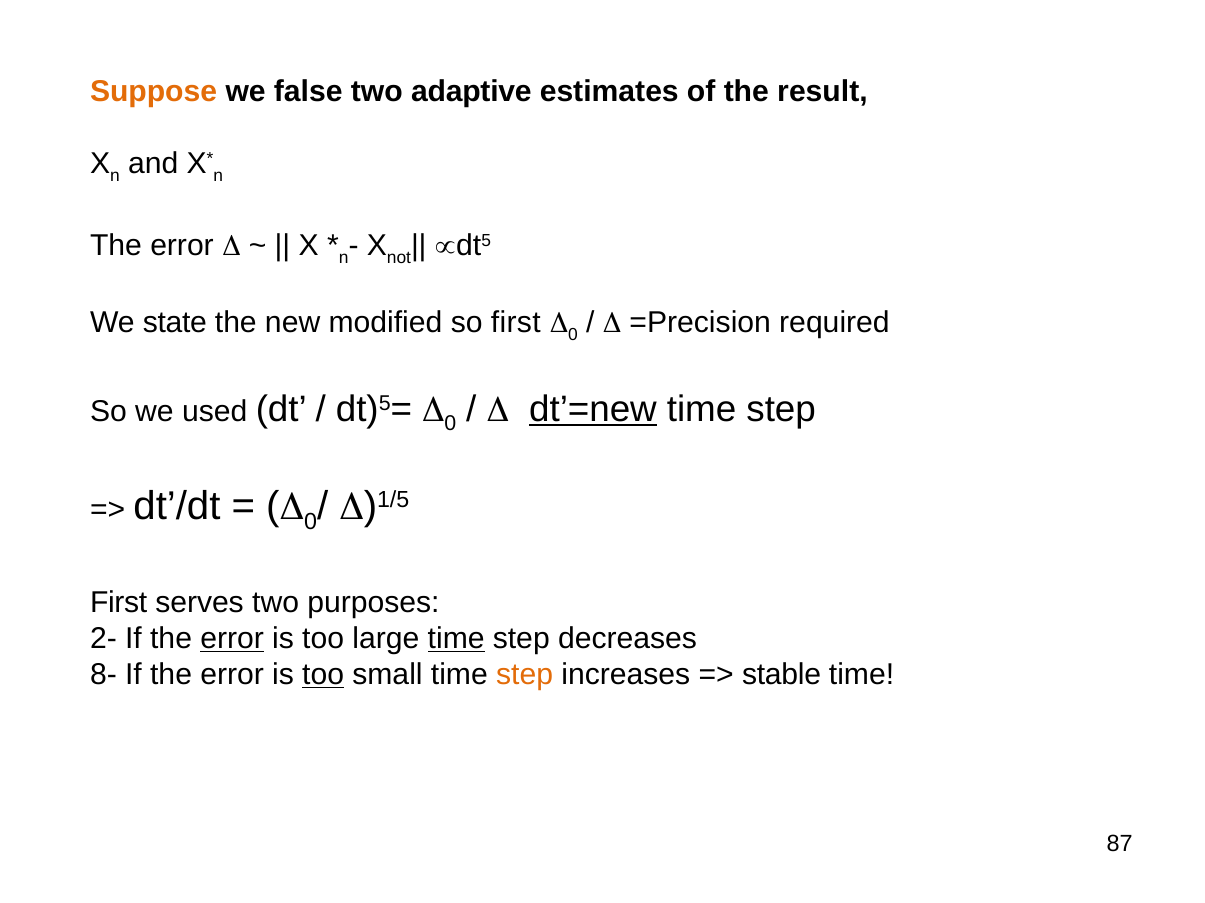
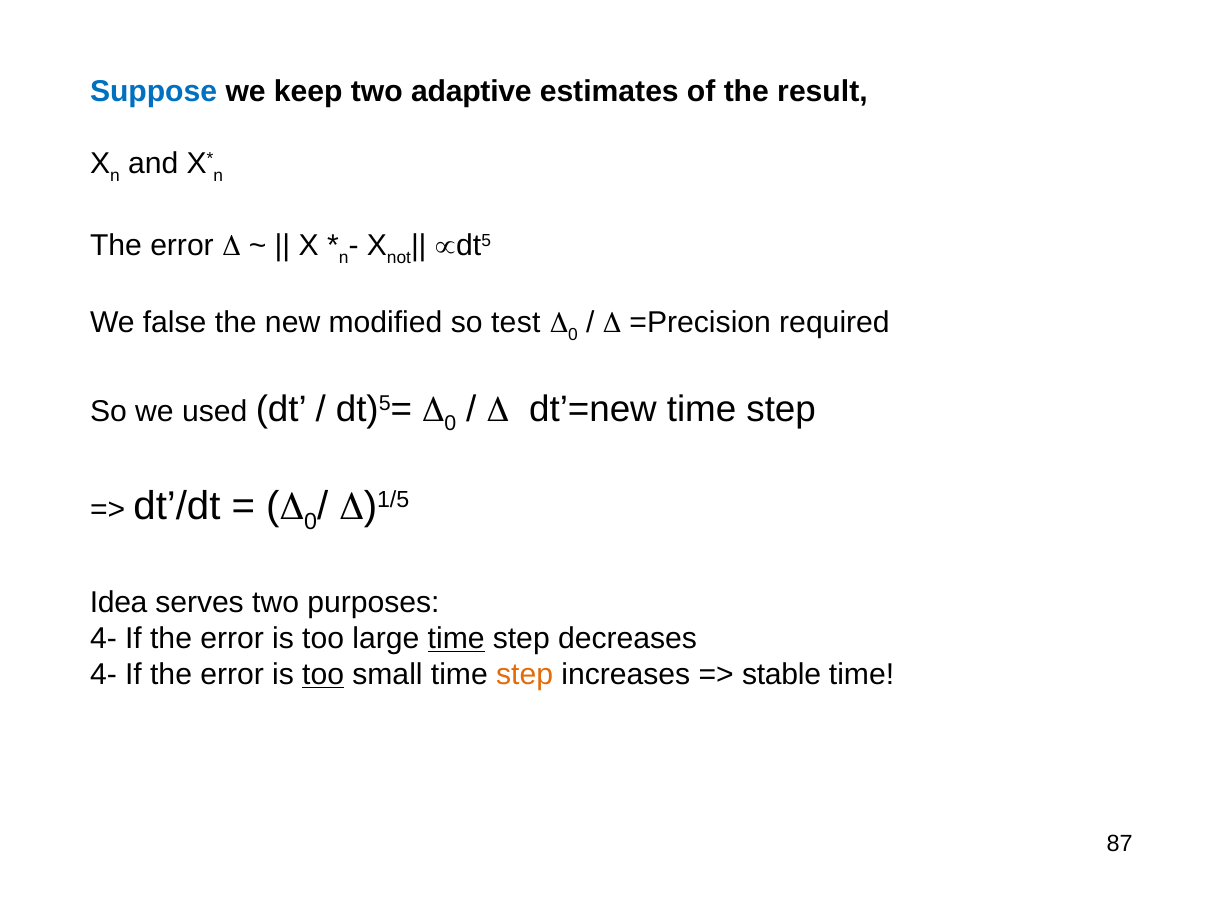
Suppose colour: orange -> blue (154, 92)
false: false -> keep (308, 92)
state: state -> false (175, 323)
so first: first -> test (516, 323)
dt’=new underline: present -> none (593, 410)
First: First -> Idea (119, 603)
2-: 2- -> 4- (103, 639)
error underline: present -> none (232, 639)
8-: 8- -> 4- (103, 675)
